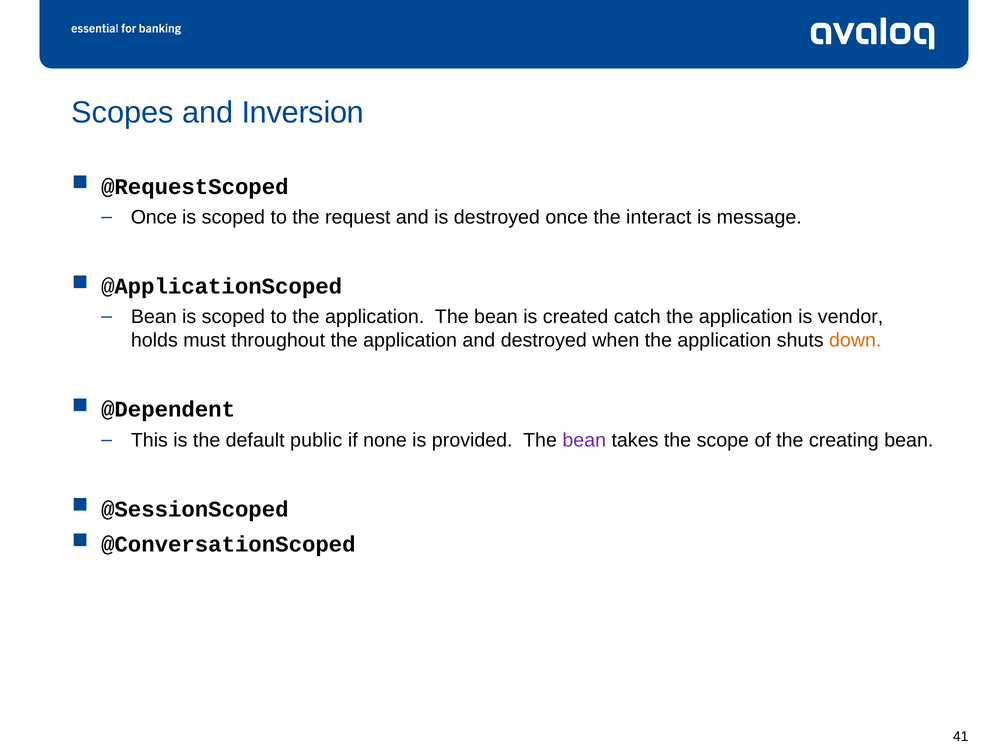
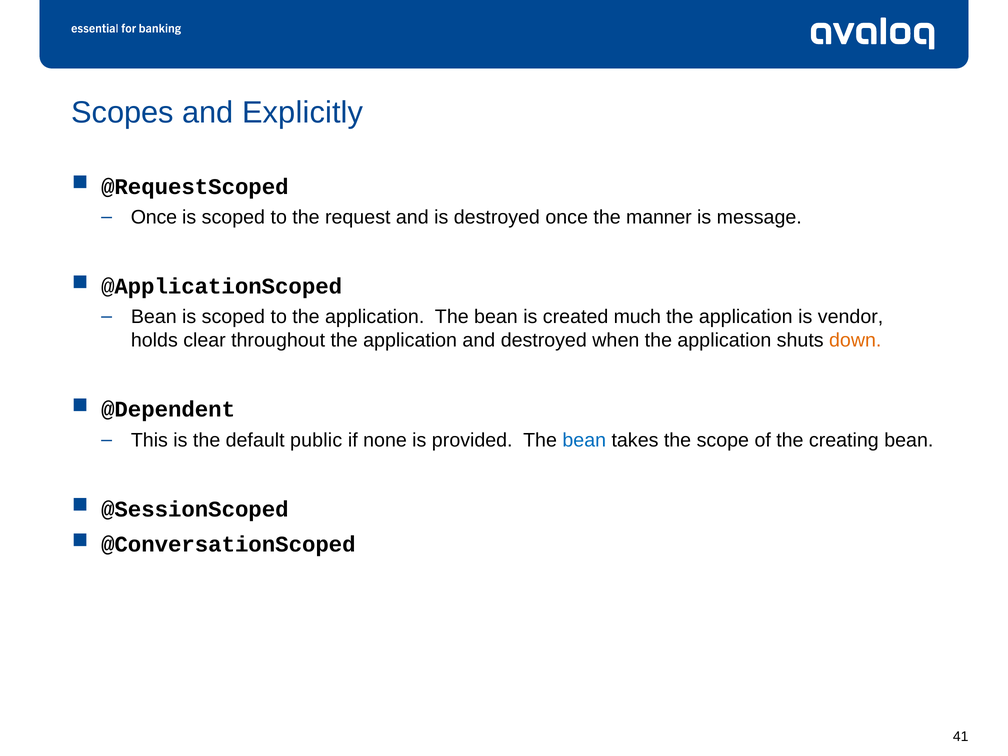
Inversion: Inversion -> Explicitly (303, 113)
interact: interact -> manner (659, 217)
catch: catch -> much (637, 317)
must: must -> clear (204, 340)
bean colour: purple -> blue (584, 440)
